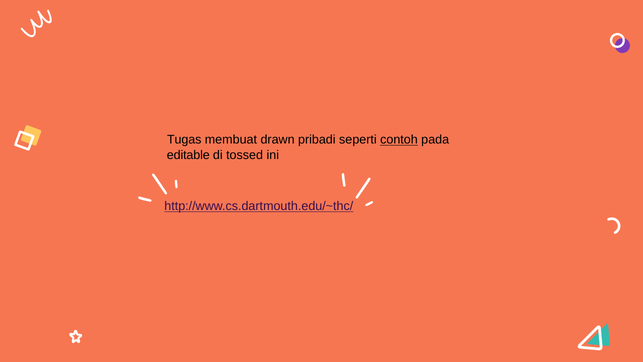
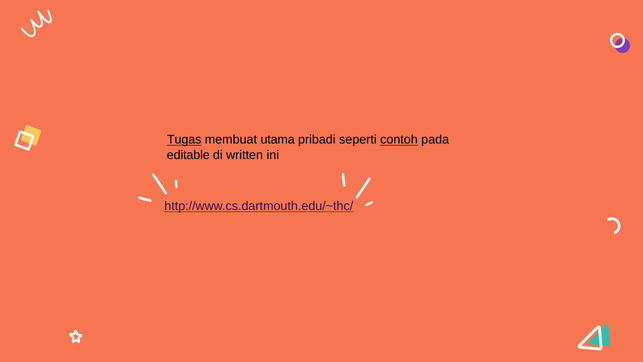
Tugas underline: none -> present (184, 140)
drawn: drawn -> utama (278, 140)
tossed: tossed -> written (245, 155)
